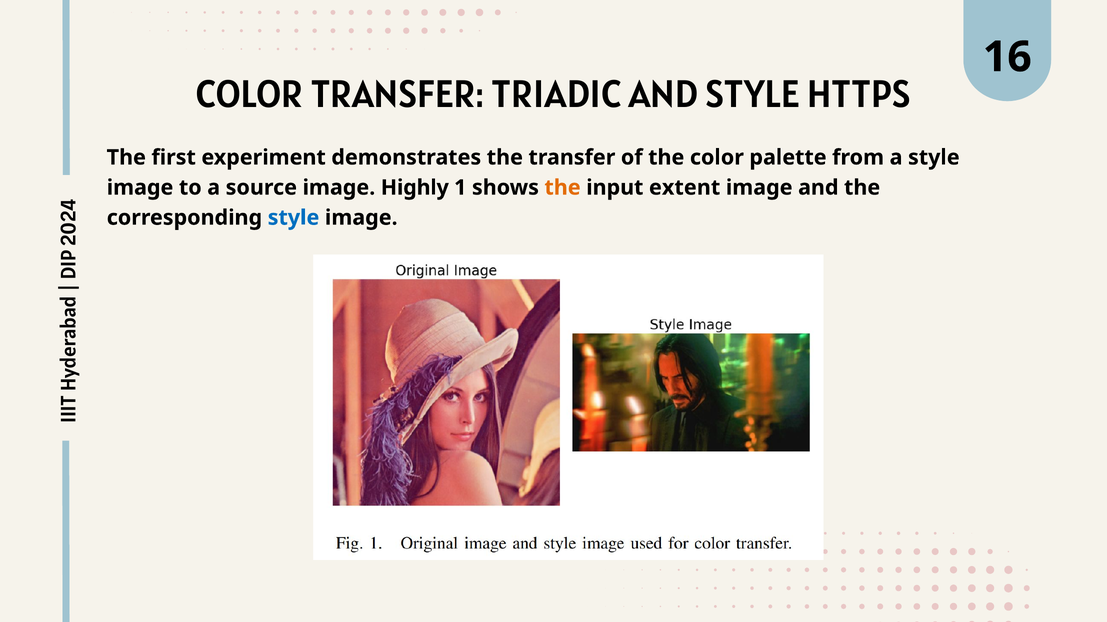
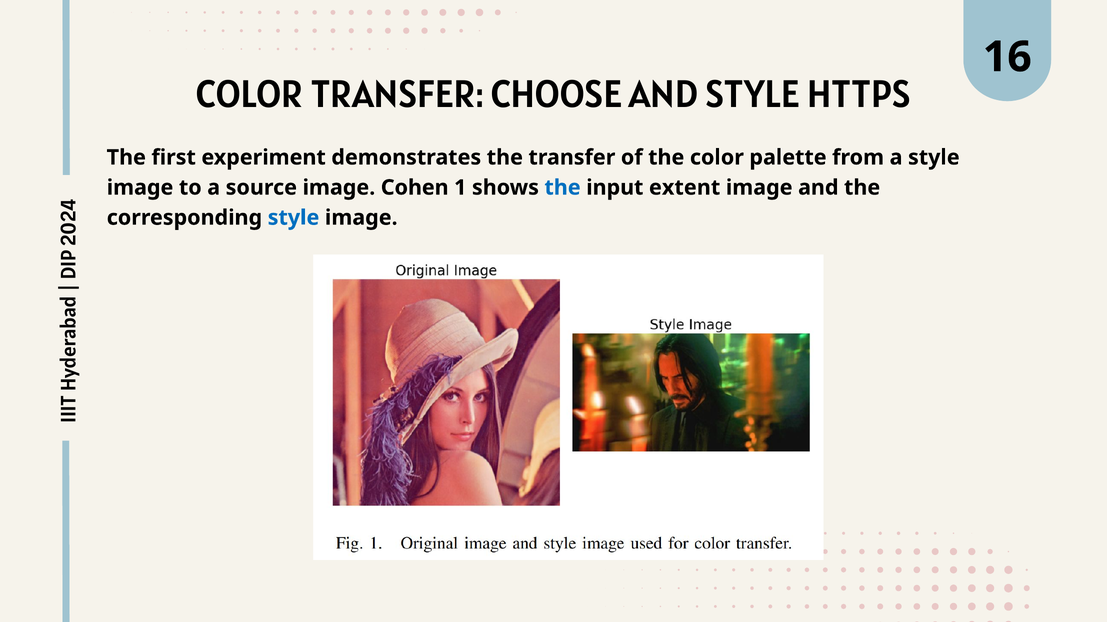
TRIADIC: TRIADIC -> CHOOSE (557, 95)
Highly: Highly -> Cohen (415, 188)
the colour: orange -> blue (563, 188)
